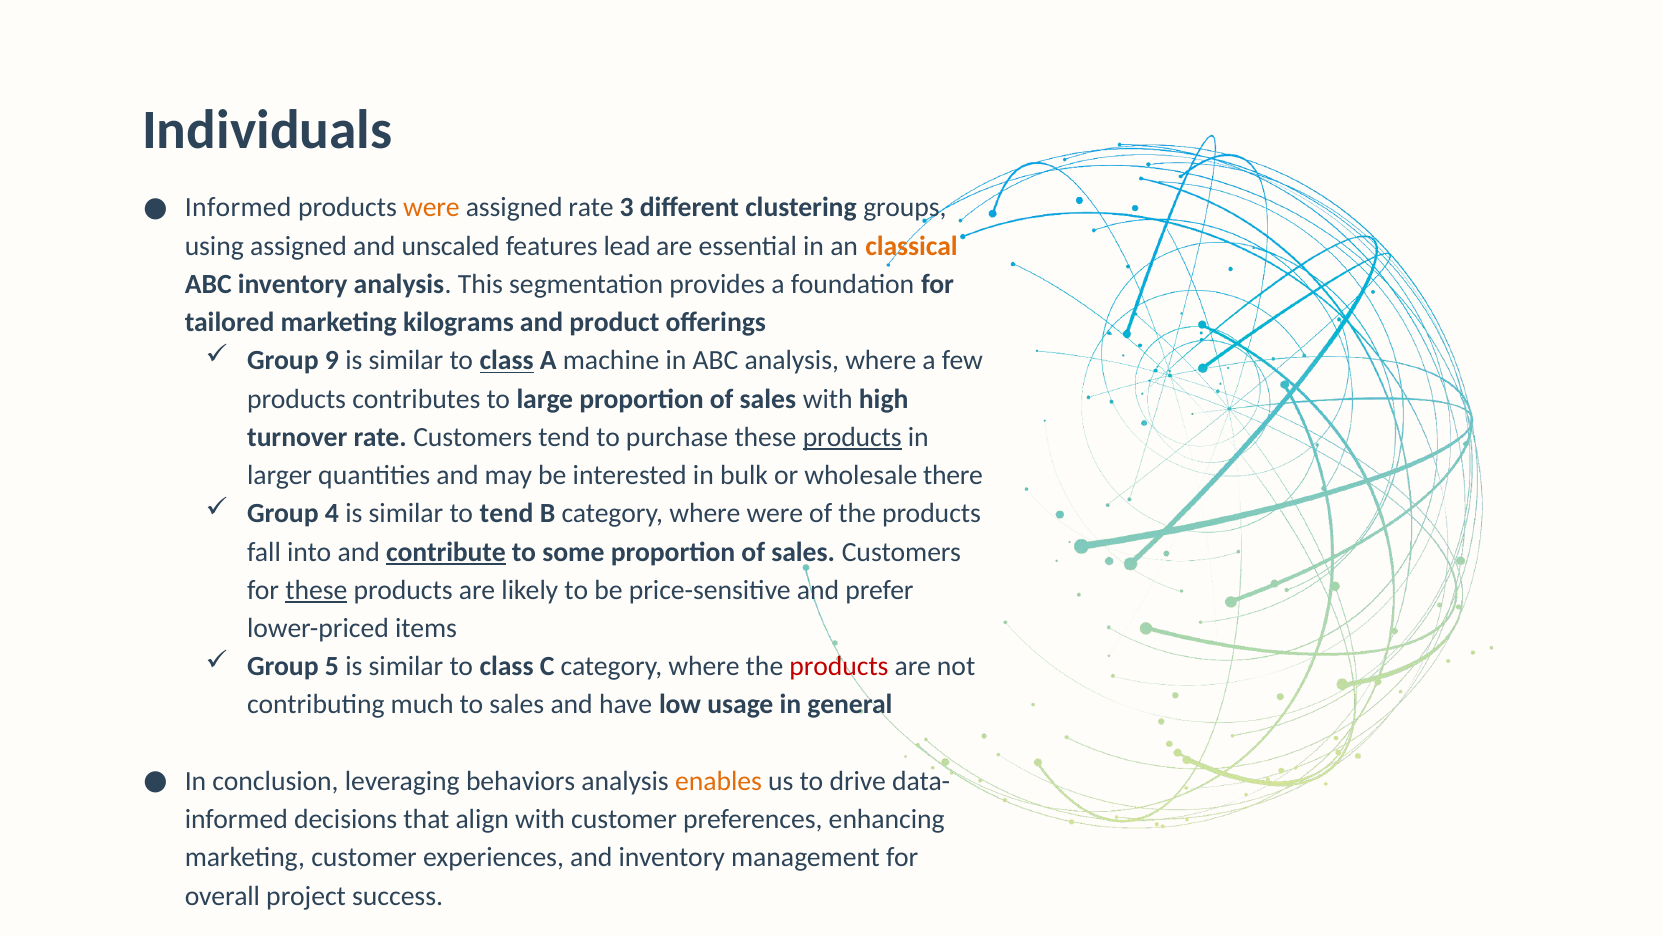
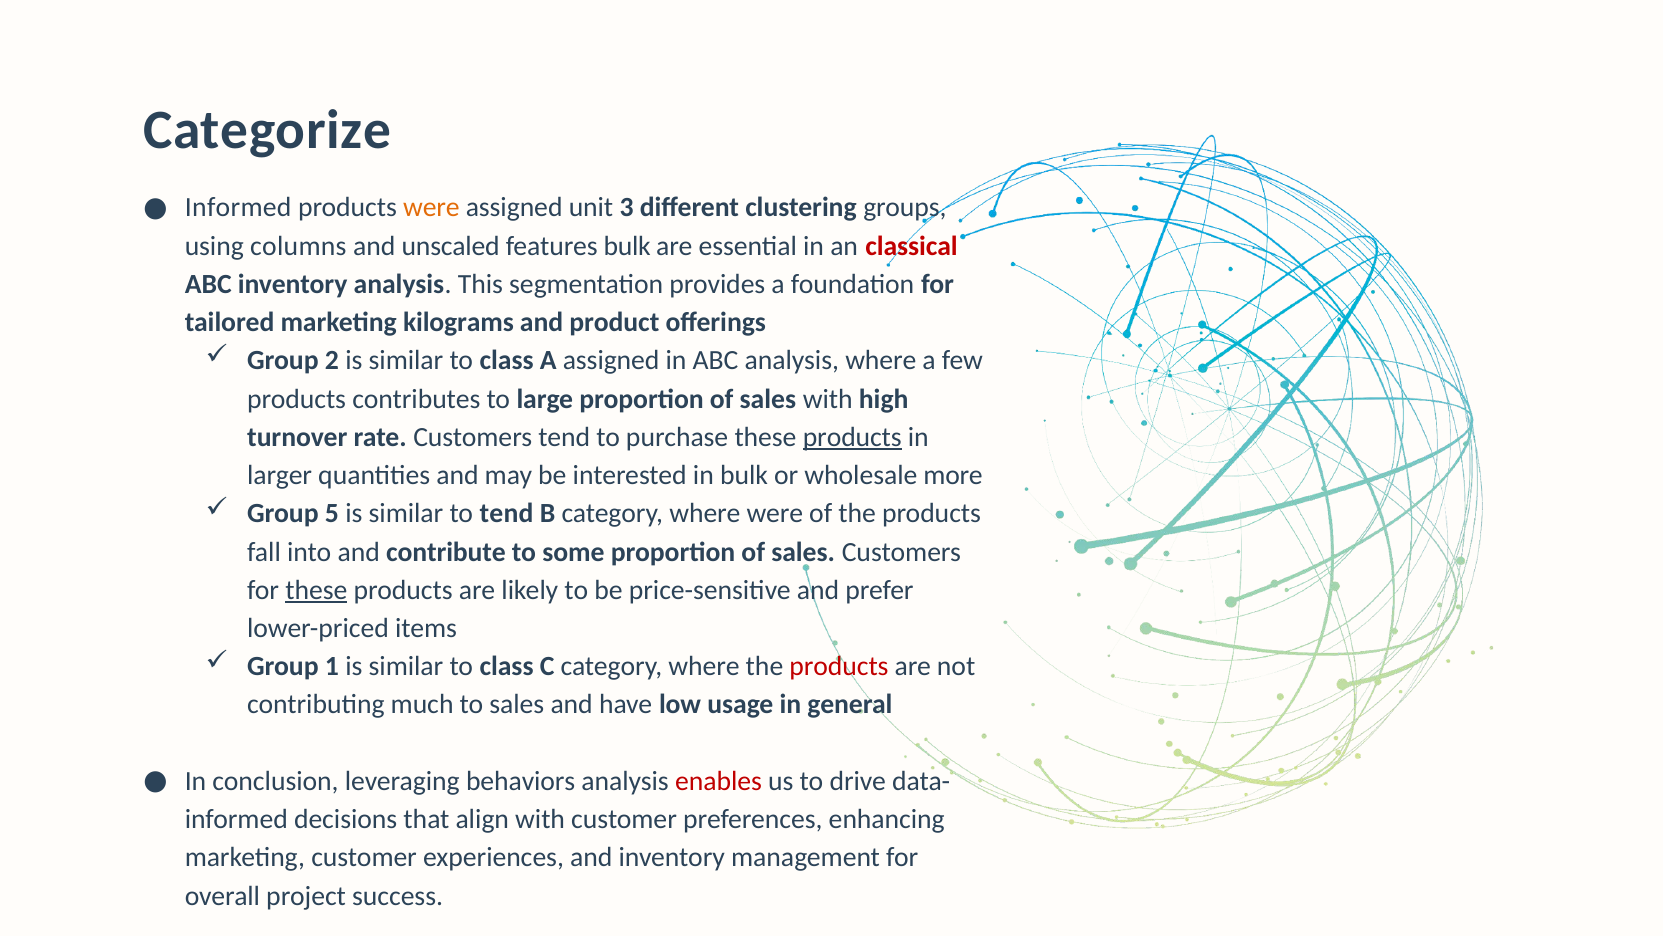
Individuals: Individuals -> Categorize (267, 131)
assigned rate: rate -> unit (591, 208)
using assigned: assigned -> columns (298, 246)
features lead: lead -> bulk (627, 246)
classical colour: orange -> red (912, 246)
9: 9 -> 2 (332, 361)
class underline: present -> none (507, 361)
A machine: machine -> assigned (611, 361)
there: there -> more (953, 475)
4: 4 -> 5 (332, 513)
contribute underline: present -> none (446, 552)
5: 5 -> 1 (332, 666)
enables colour: orange -> red (718, 781)
